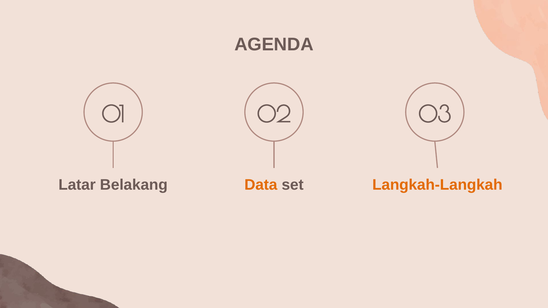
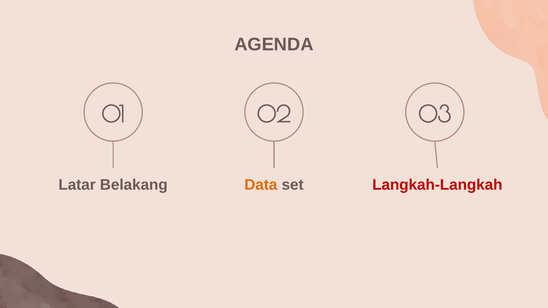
Langkah-Langkah colour: orange -> red (437, 185)
